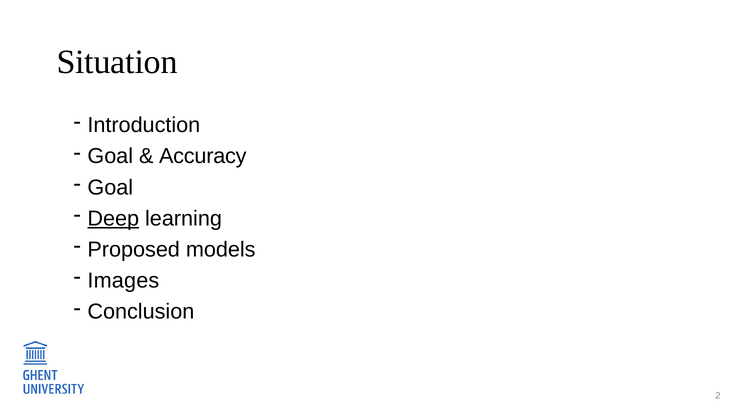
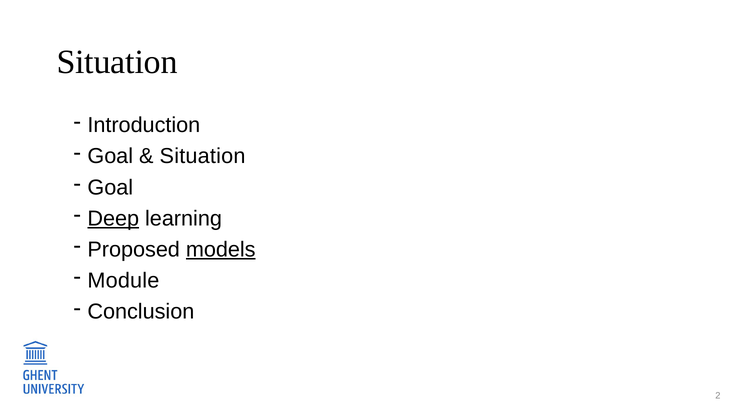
Accuracy: Accuracy -> Situation (203, 156)
models underline: none -> present (221, 250)
Images: Images -> Module (123, 281)
